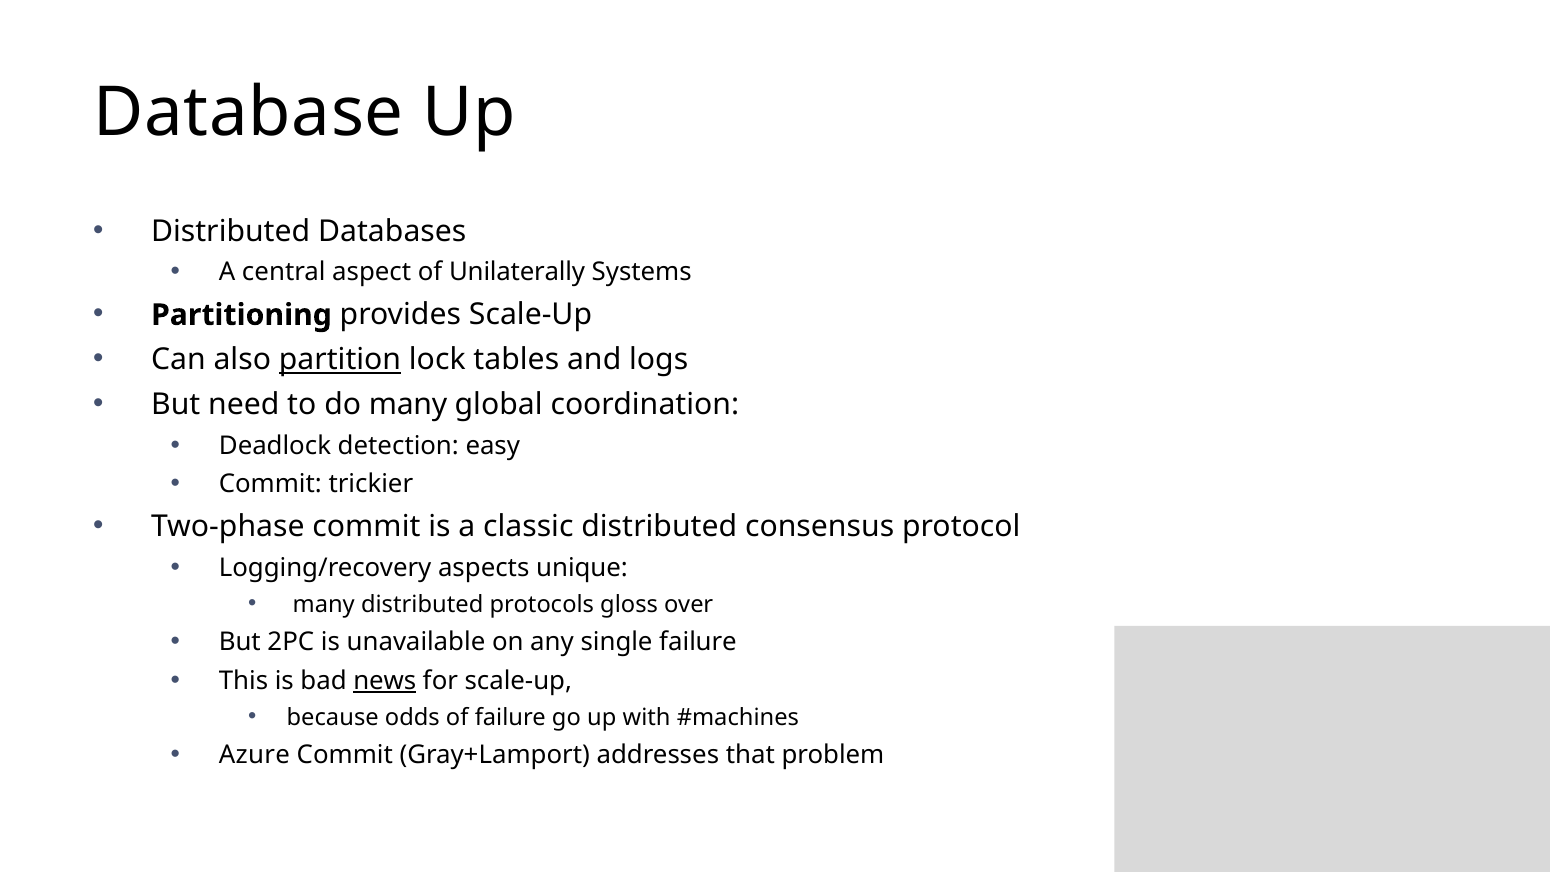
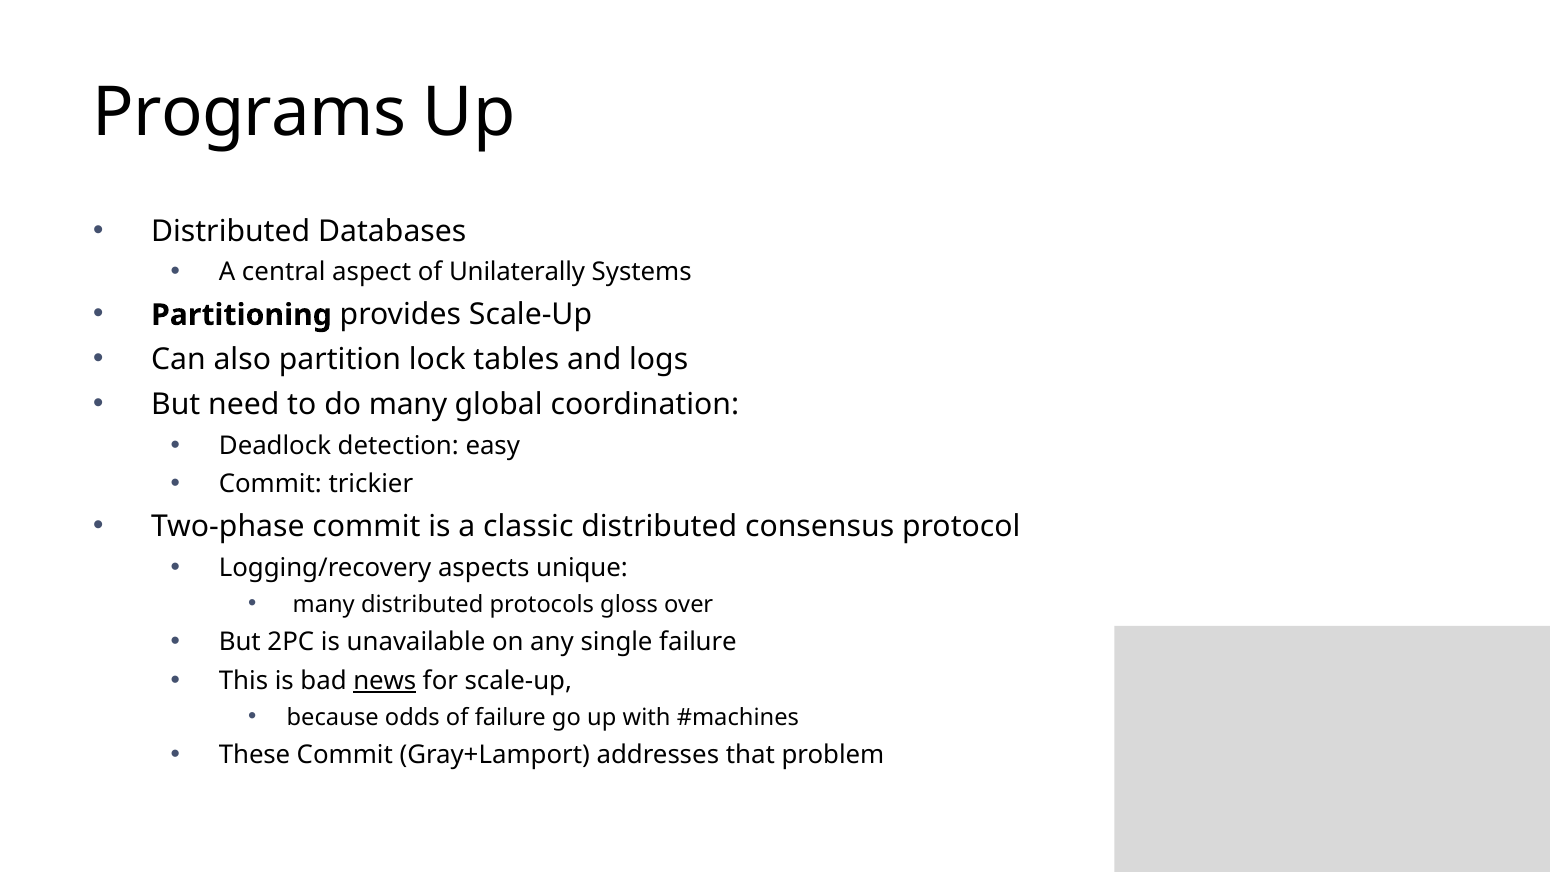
Database: Database -> Programs (249, 112)
partition underline: present -> none (340, 360)
Azure: Azure -> These (255, 755)
